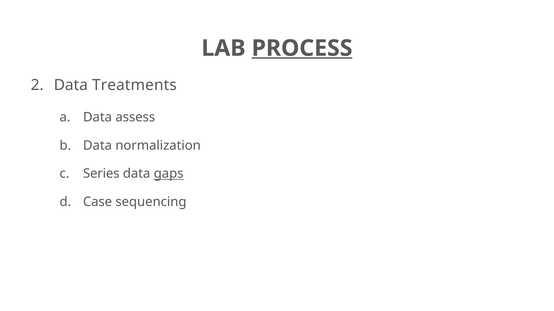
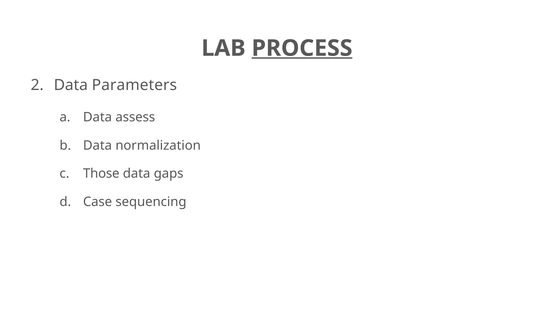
Treatments: Treatments -> Parameters (134, 85)
Series: Series -> Those (101, 174)
gaps underline: present -> none (169, 174)
